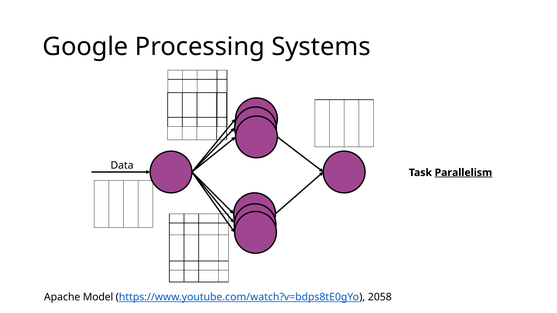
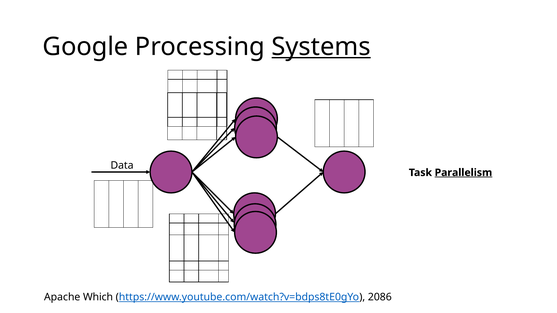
Systems underline: none -> present (321, 47)
Model: Model -> Which (98, 297)
2058: 2058 -> 2086 (380, 297)
